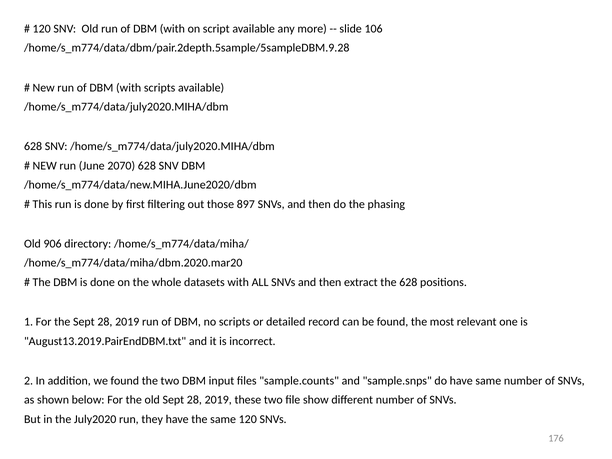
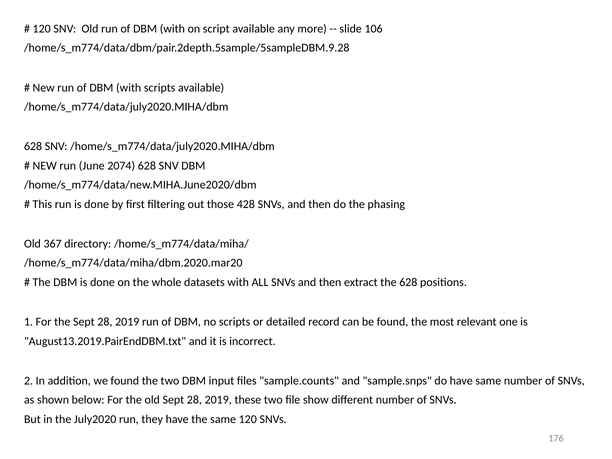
2070: 2070 -> 2074 (121, 166)
897: 897 -> 428 (246, 204)
906: 906 -> 367 (53, 244)
